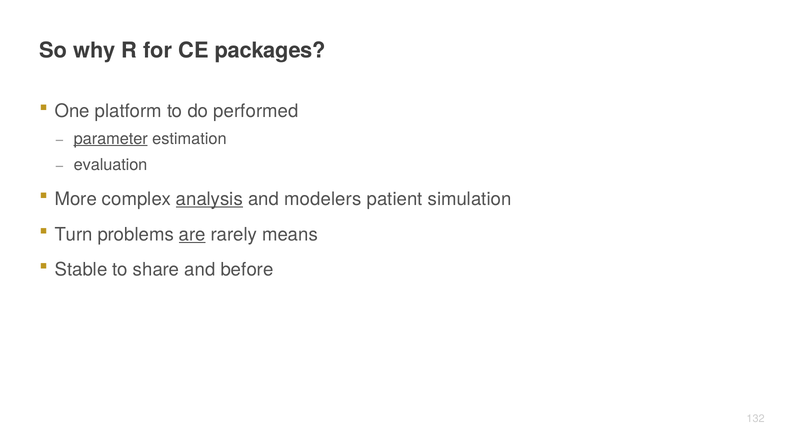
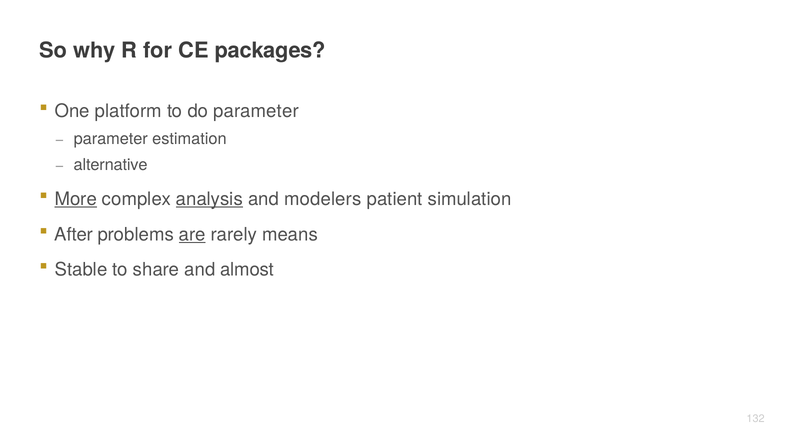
do performed: performed -> parameter (256, 111)
parameter underline: present -> none (111, 139)
evaluation: evaluation -> alternative (111, 165)
More underline: none -> present (76, 199)
Turn: Turn -> After (74, 235)
before: before -> almost (247, 270)
